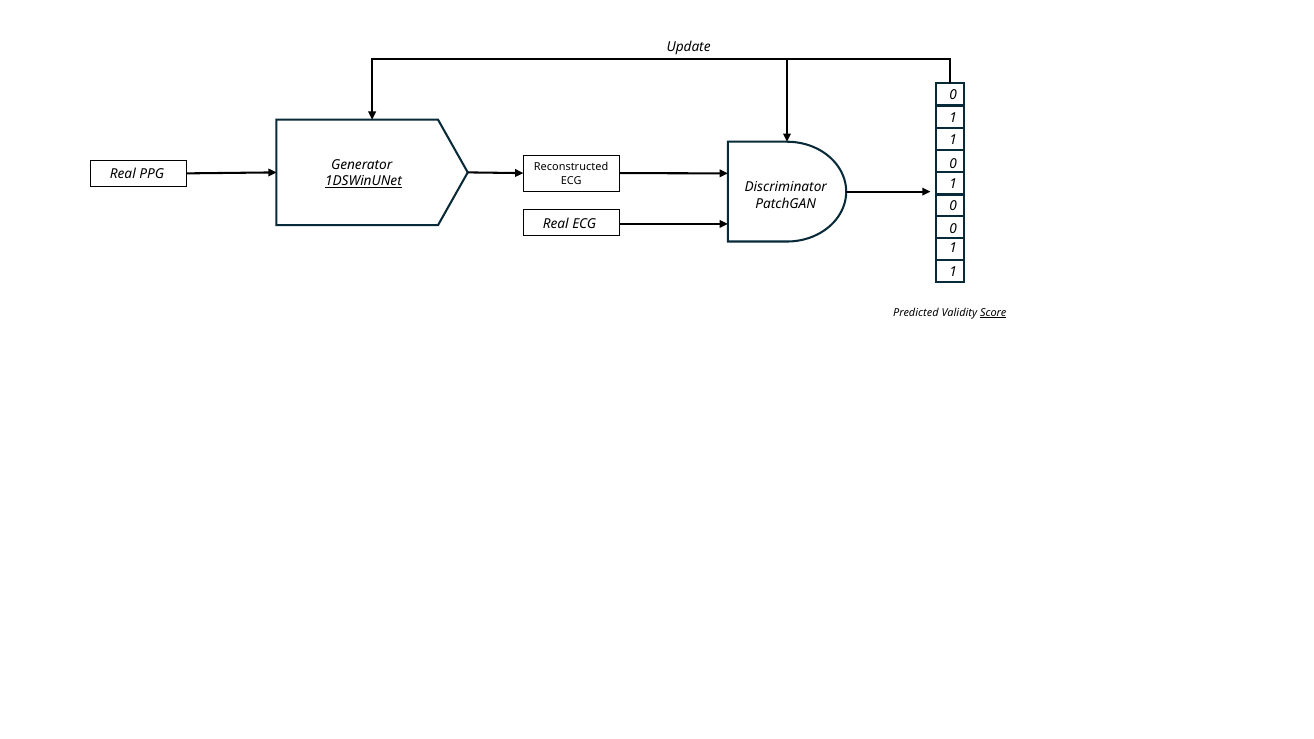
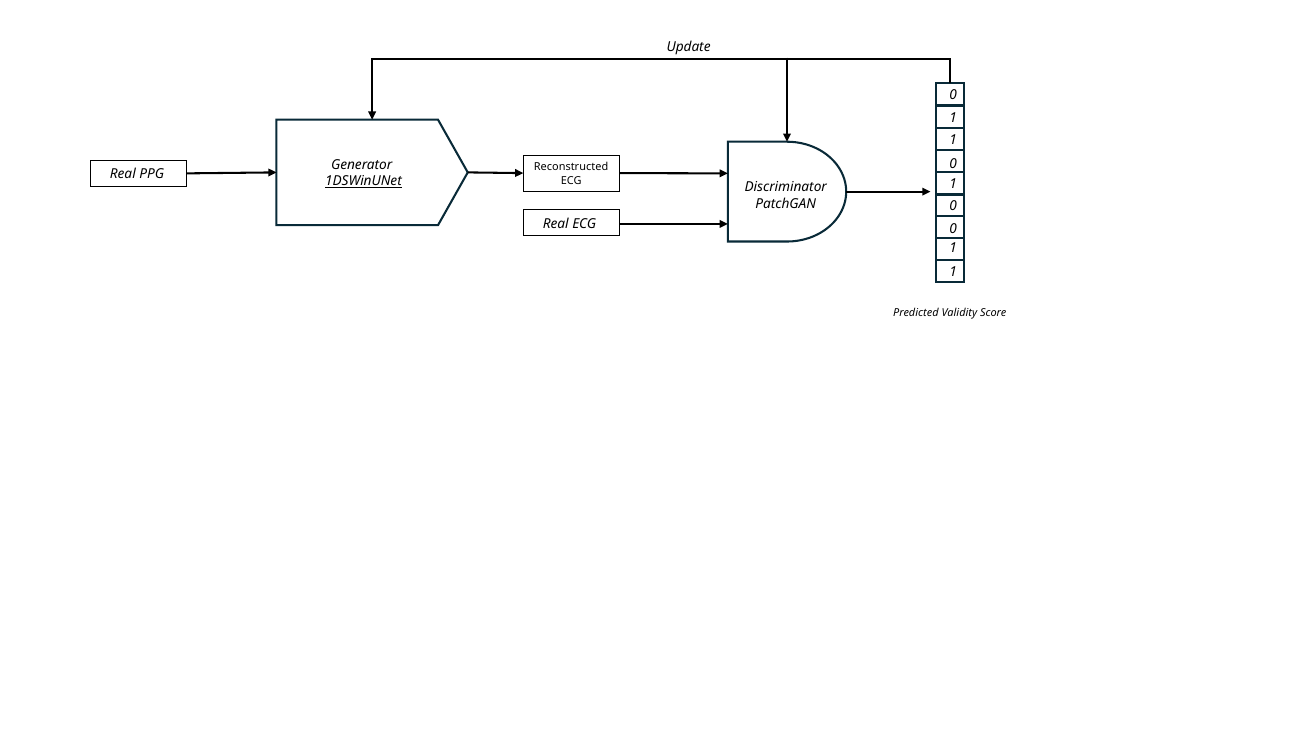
Score underline: present -> none (993, 313)
